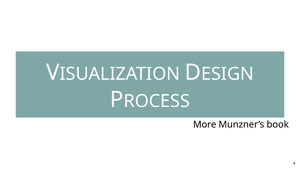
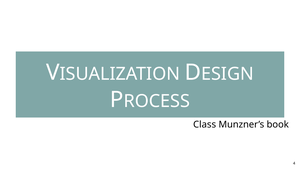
More: More -> Class (205, 124)
